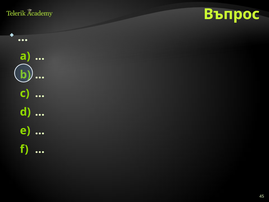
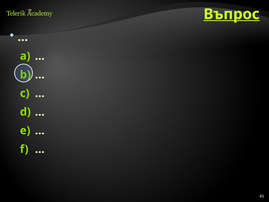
Въпрос underline: none -> present (232, 14)
